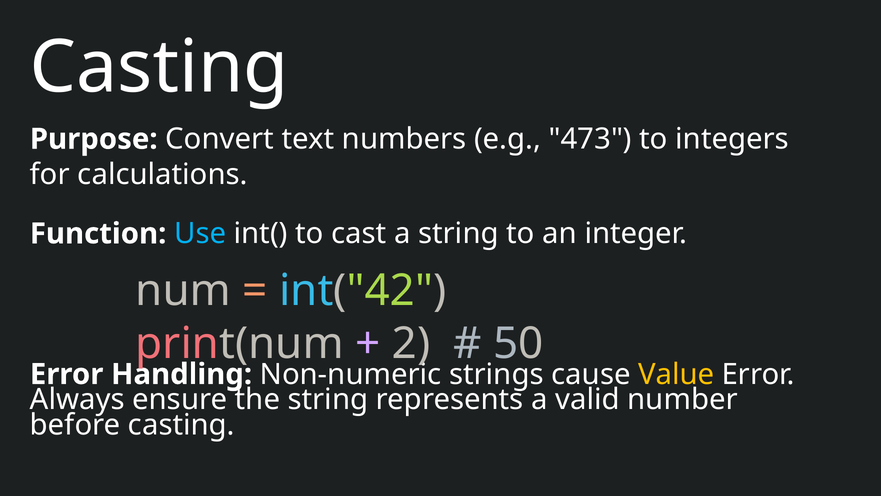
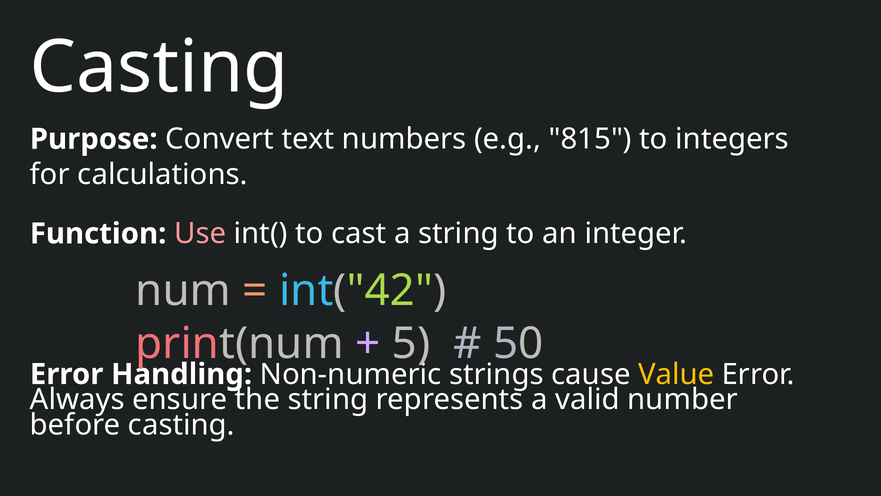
473: 473 -> 815 (590, 139)
Use colour: light blue -> pink (200, 233)
2: 2 -> 5 (411, 343)
